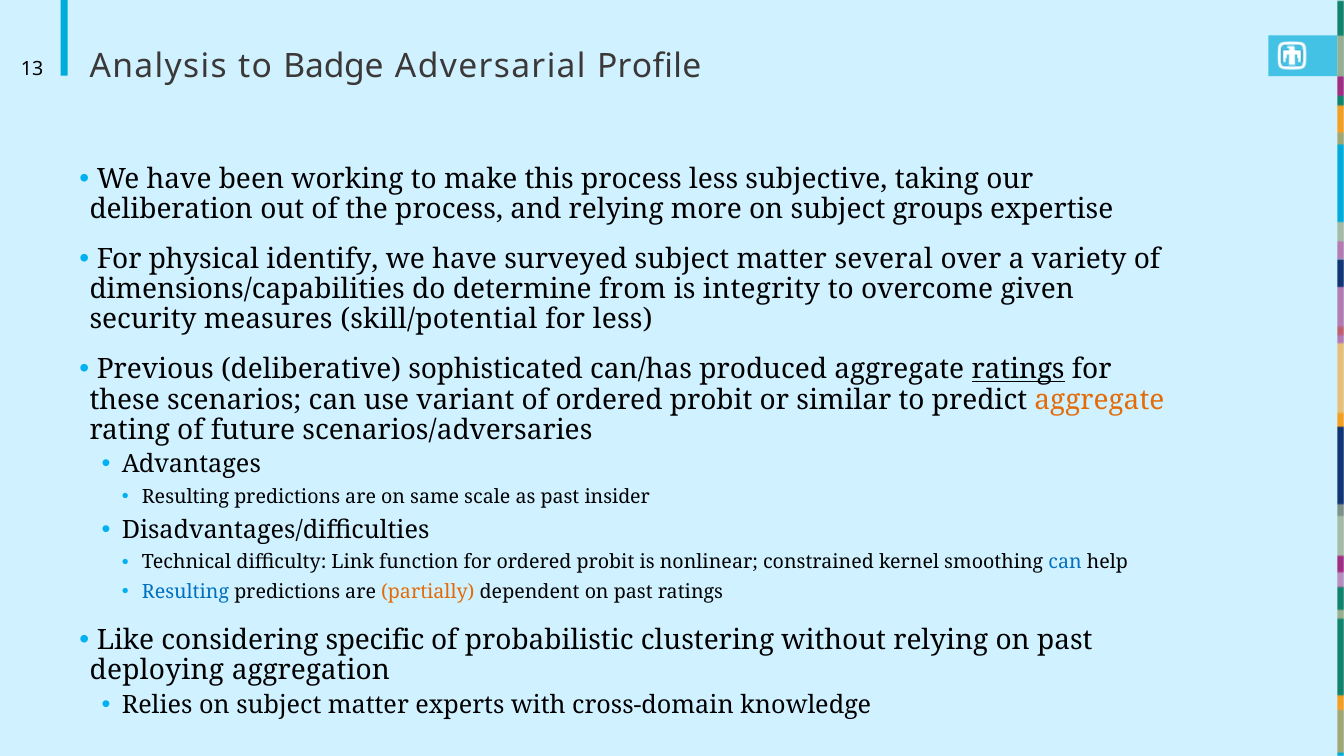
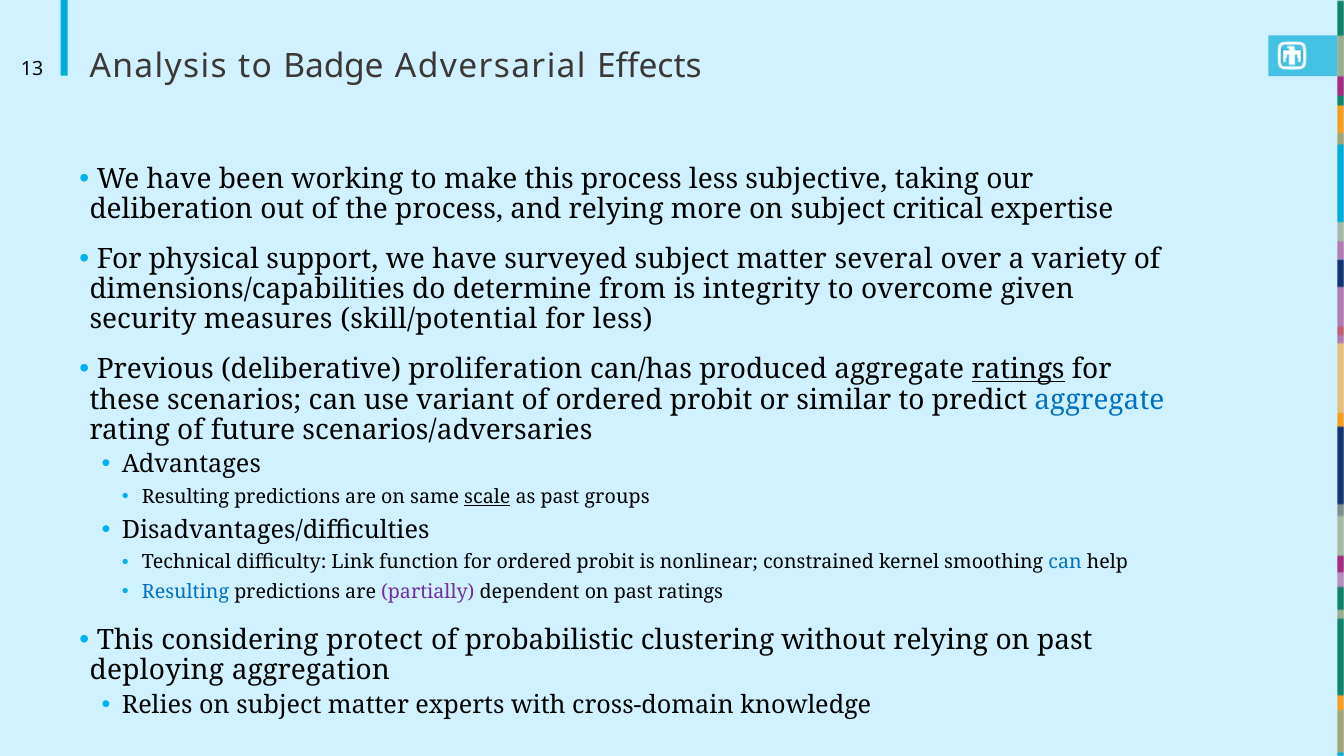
Profile: Profile -> Effects (649, 66)
groups: groups -> critical (938, 209)
identify: identify -> support (322, 259)
sophisticated: sophisticated -> proliferation (495, 370)
aggregate colour: orange -> blue (1099, 400)
scale underline: none -> present (487, 497)
insider: insider -> groups (617, 497)
partially colour: orange -> purple (428, 592)
Like: Like -> This (125, 640)
specific: specific -> protect (375, 640)
